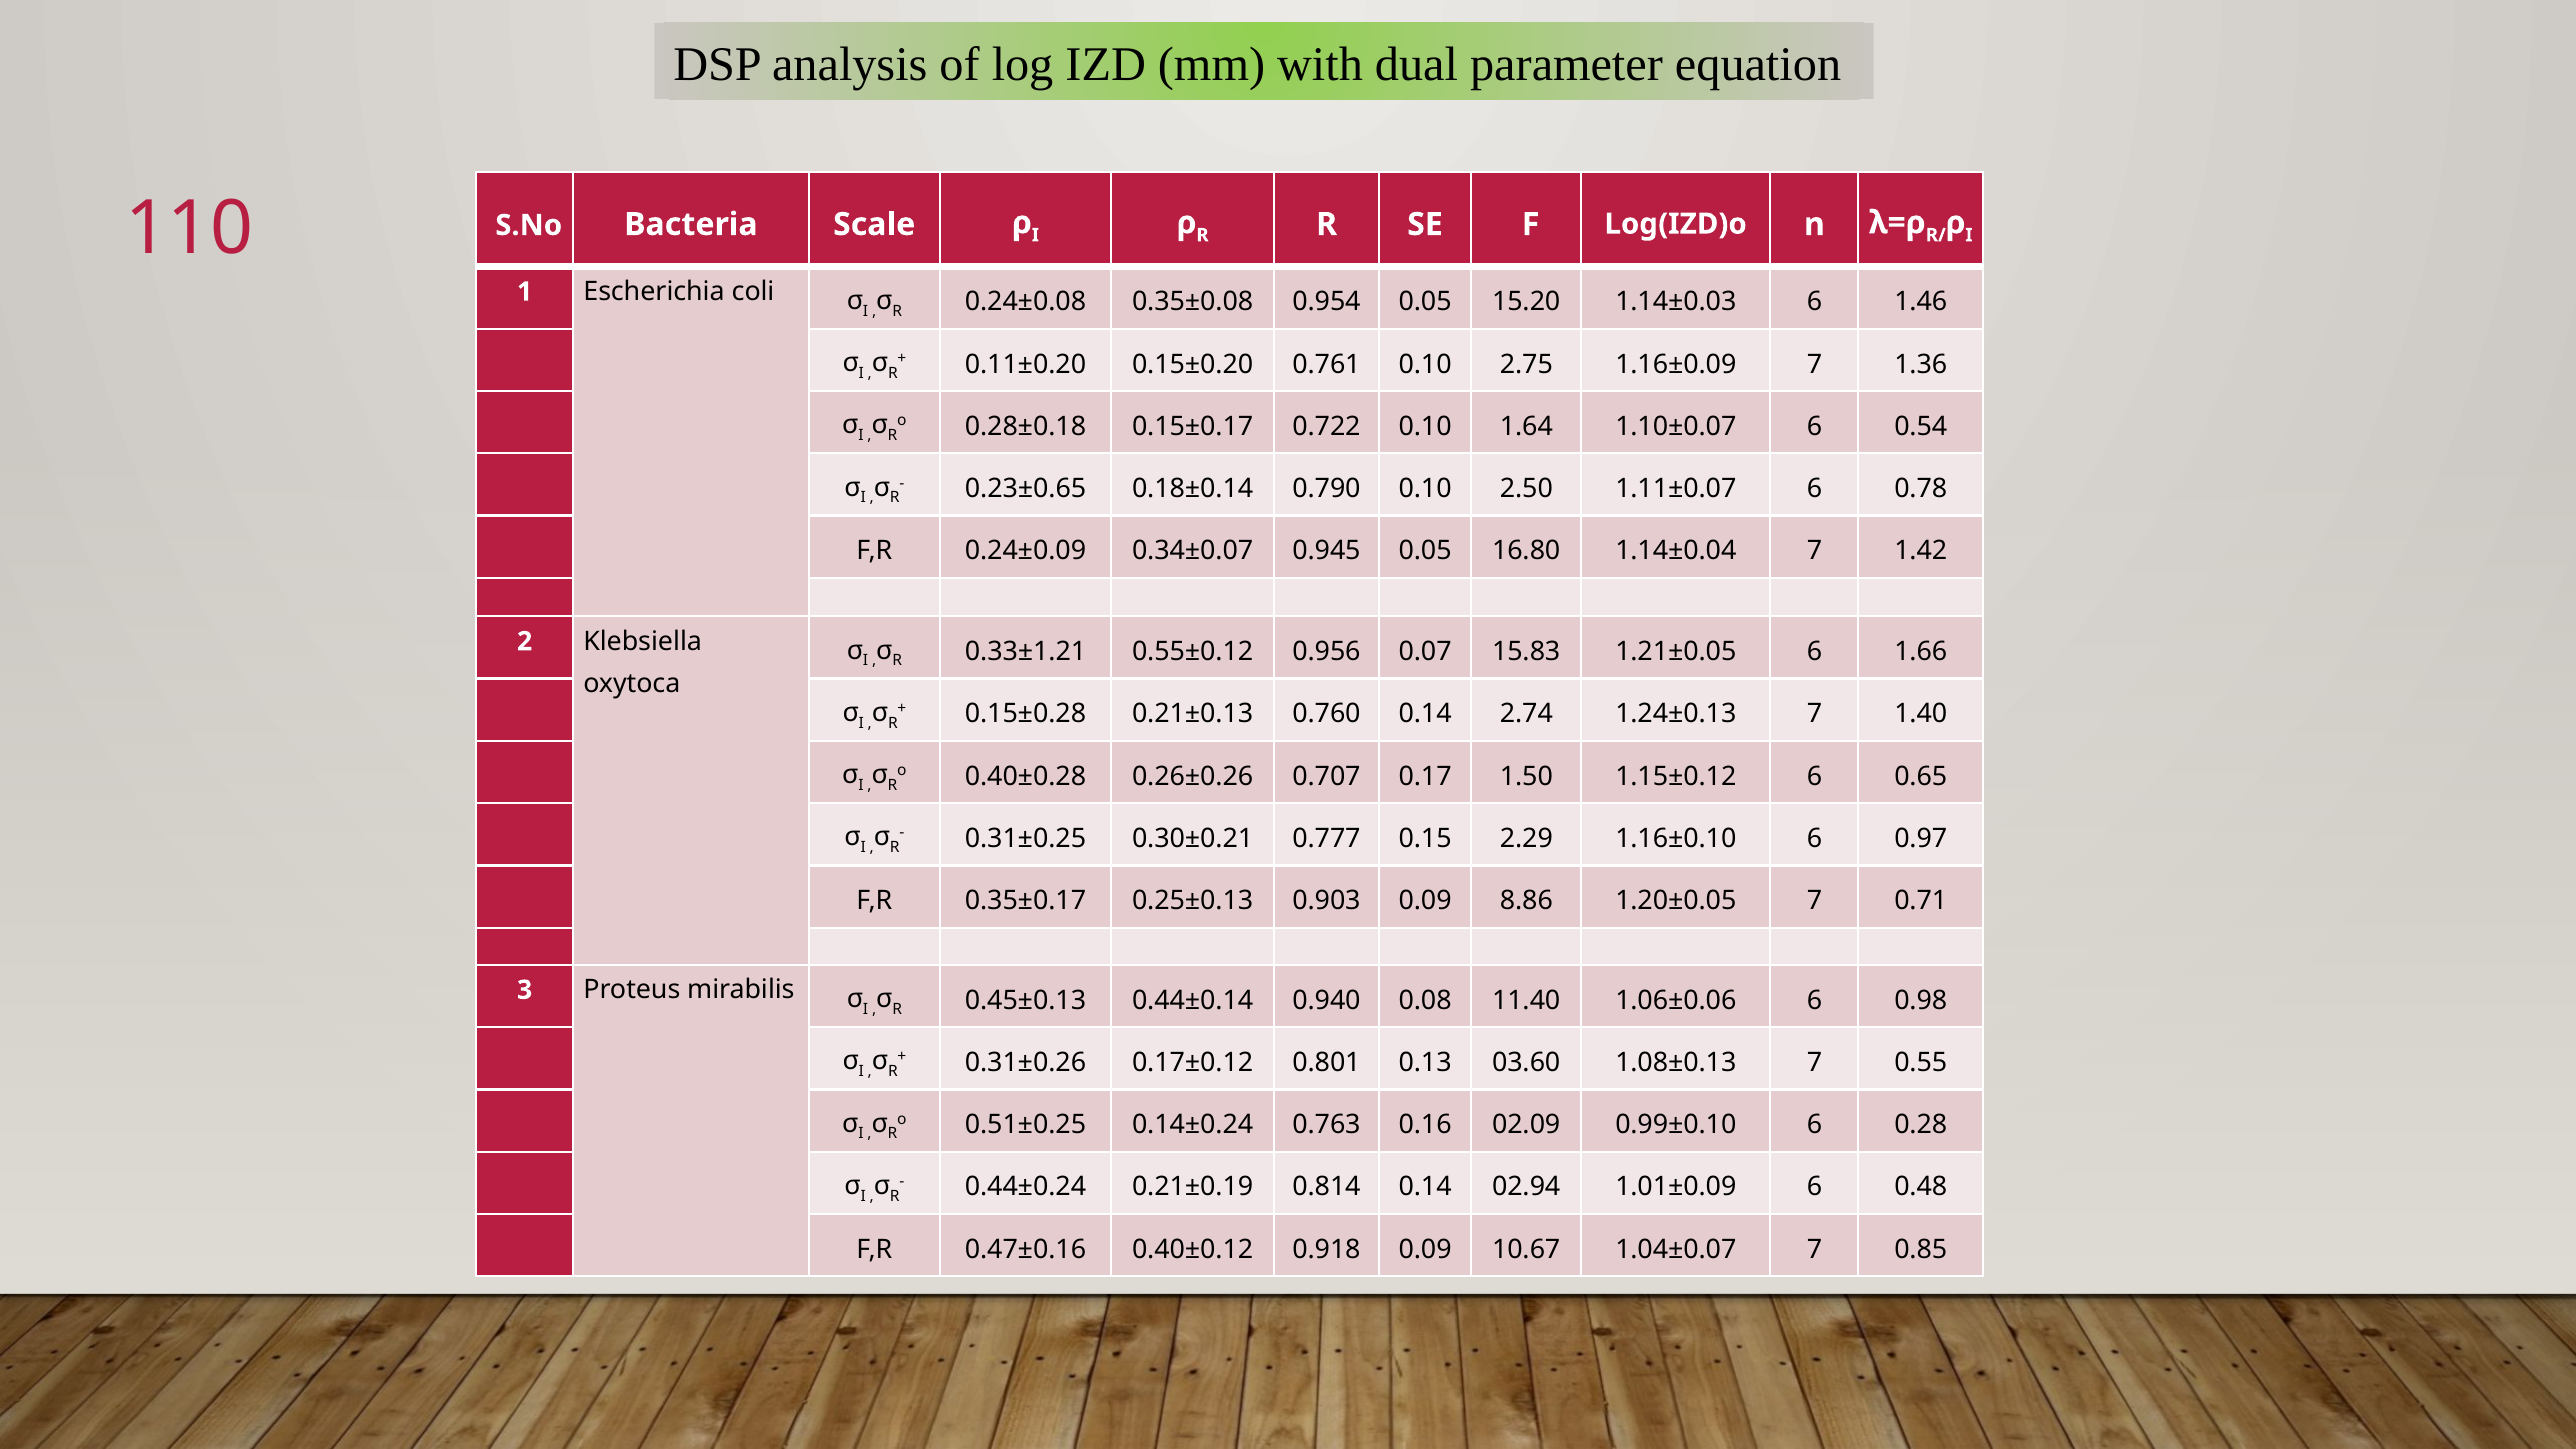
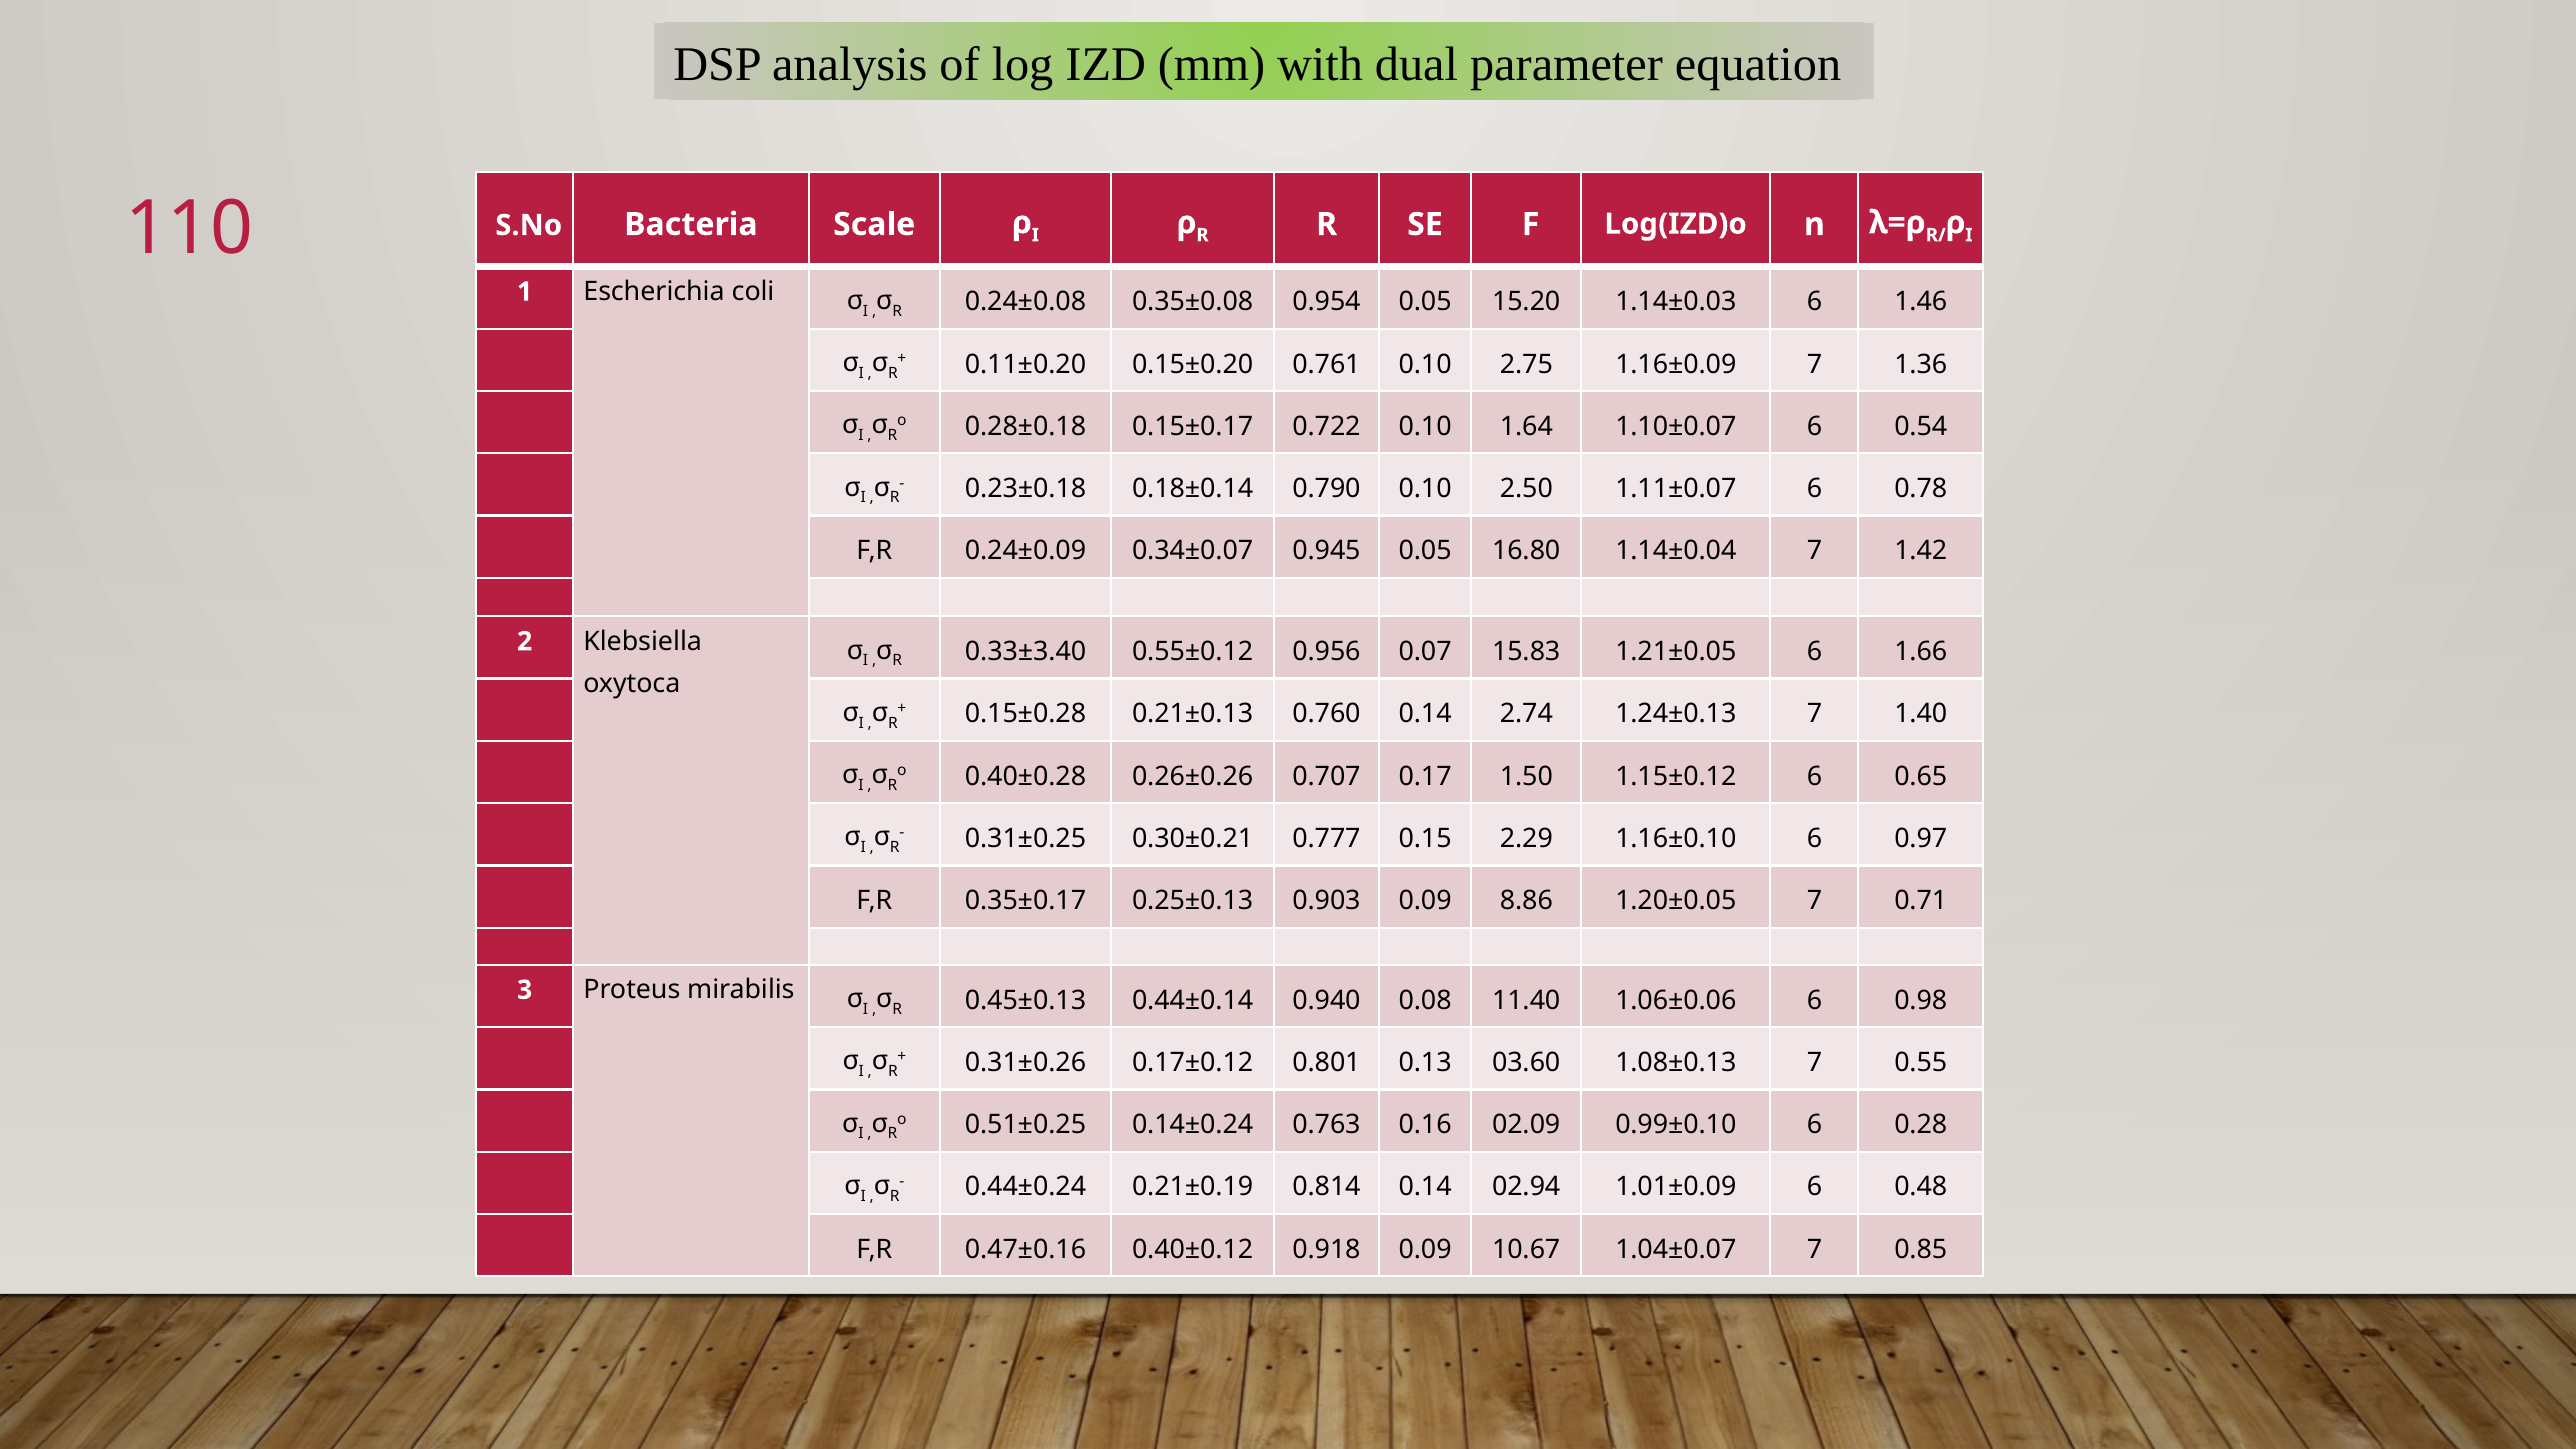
0.23±0.65: 0.23±0.65 -> 0.23±0.18 (1026, 489)
0.33±1.21: 0.33±1.21 -> 0.33±3.40 (1026, 652)
